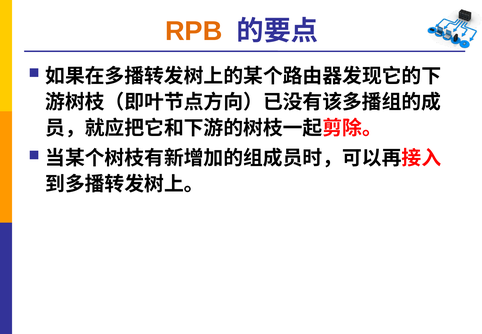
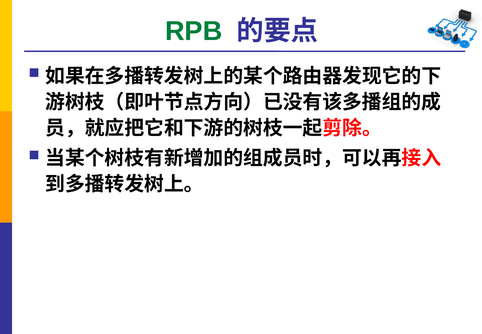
RPB colour: orange -> green (194, 31)
